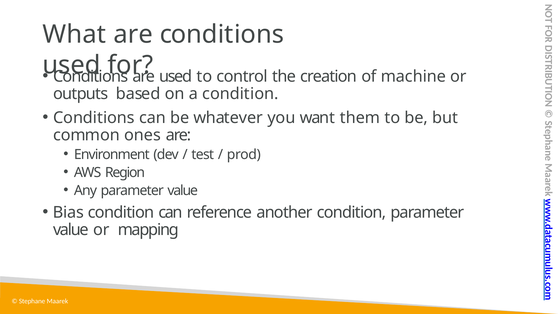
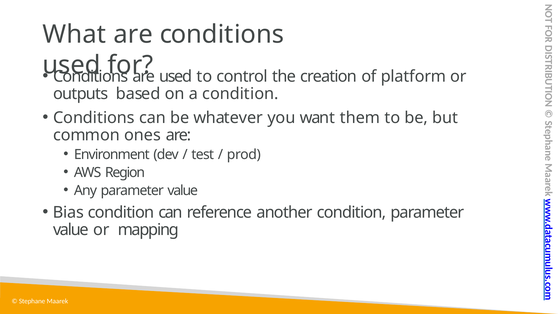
machine: machine -> platform (413, 76)
